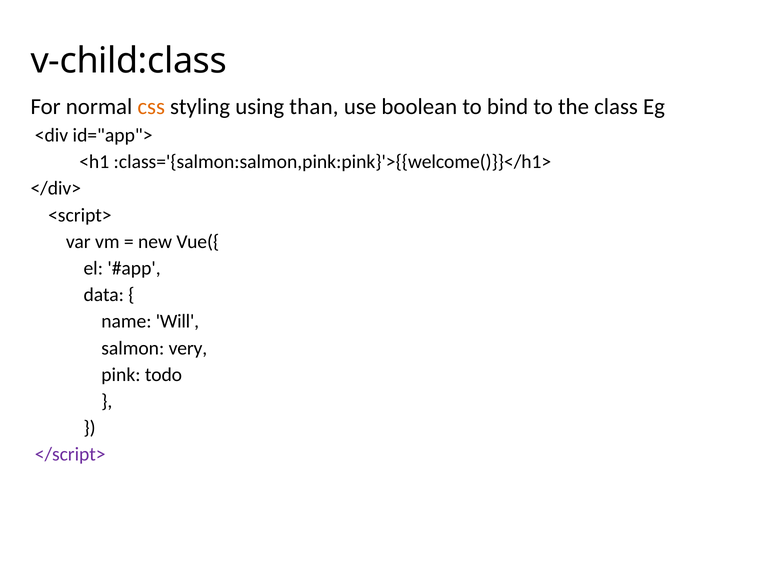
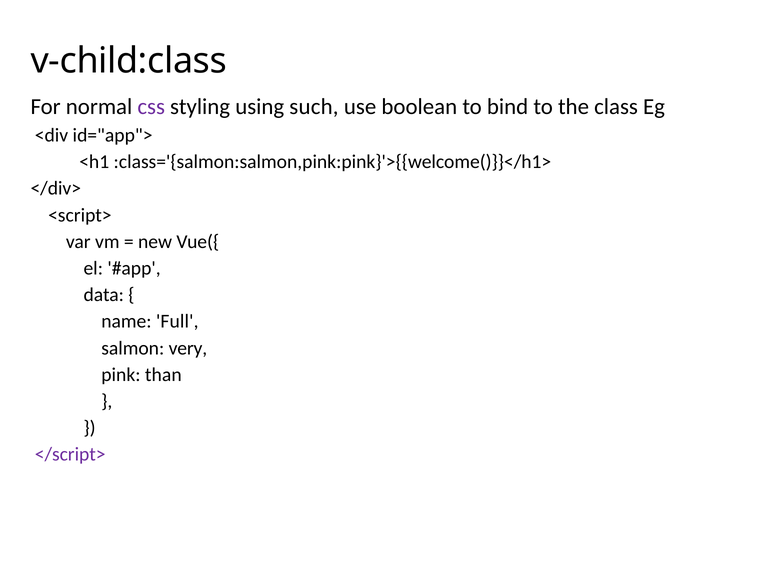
css colour: orange -> purple (151, 107)
than: than -> such (314, 107)
Will: Will -> Full (177, 321)
todo: todo -> than (163, 375)
